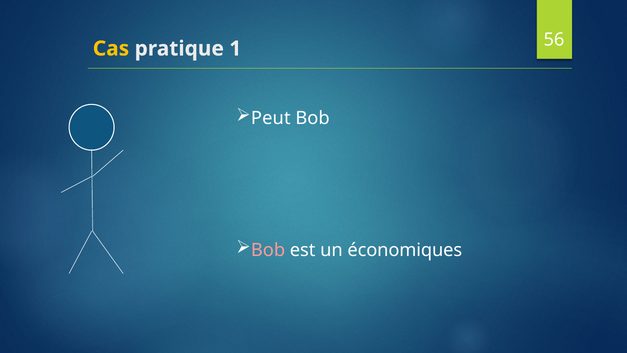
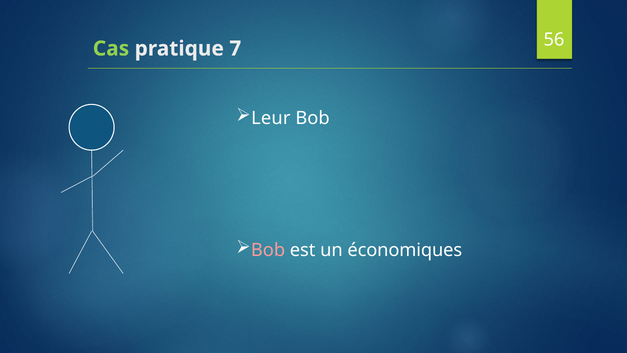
Cas colour: yellow -> light green (111, 49)
1: 1 -> 7 (235, 49)
Peut: Peut -> Leur (271, 118)
